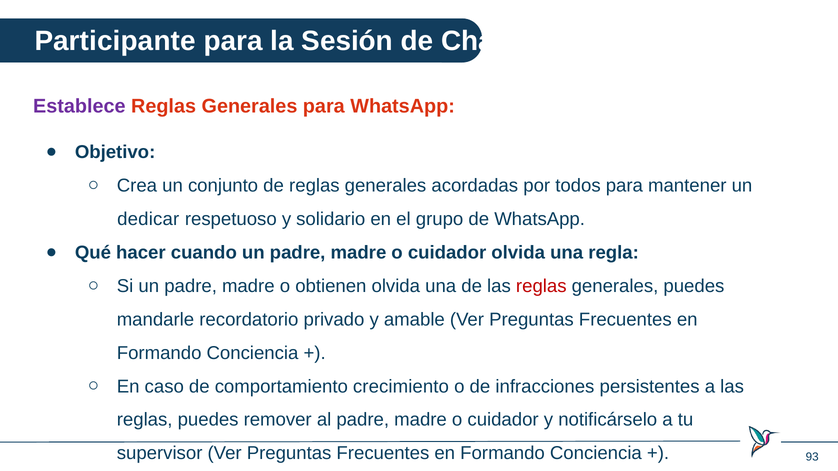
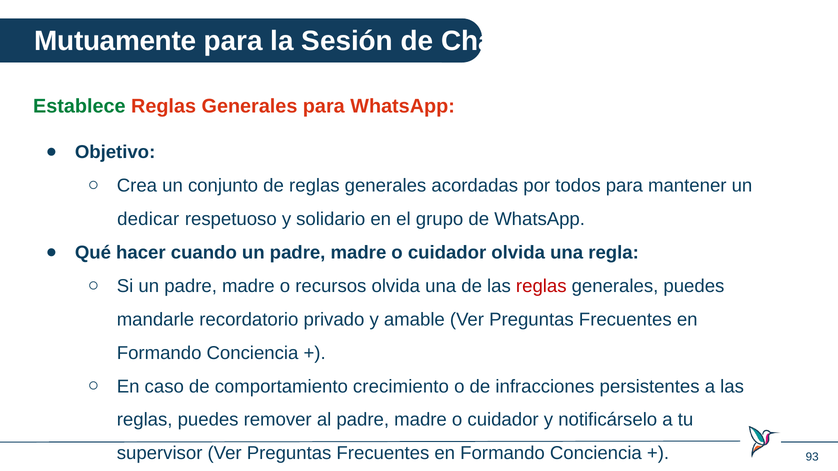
Participante: Participante -> Mutuamente (115, 41)
Establece colour: purple -> green (79, 107)
obtienen: obtienen -> recursos (331, 286)
